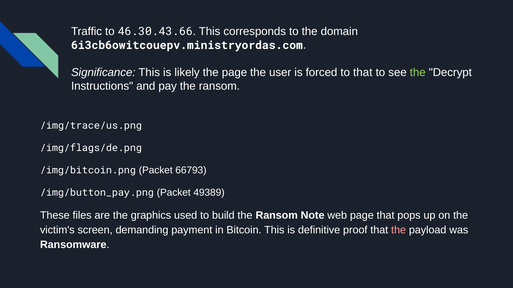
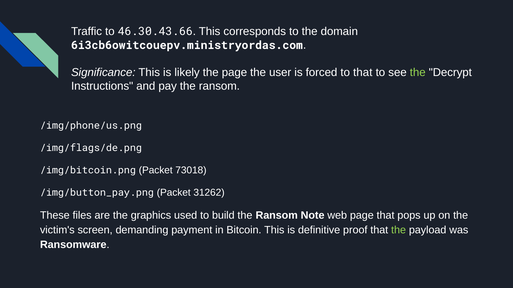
/img/trace/us.png: /img/trace/us.png -> /img/phone/us.png (91, 126)
66793: 66793 -> 73018 (191, 170)
49389: 49389 -> 31262 (209, 193)
the colour: pink -> light green (399, 230)
